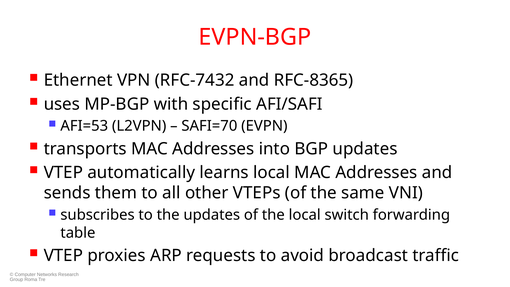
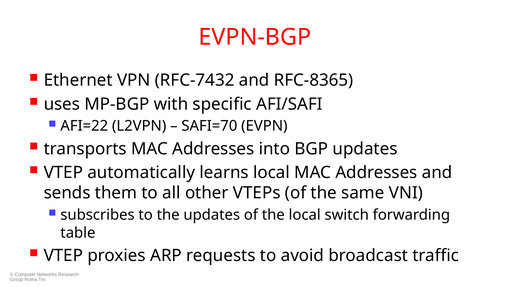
AFI=53: AFI=53 -> AFI=22 (84, 126)
